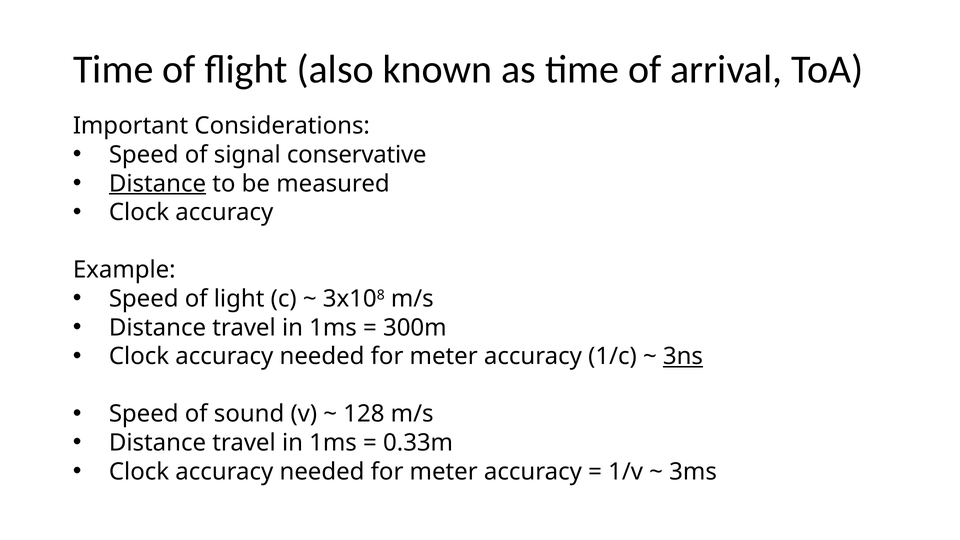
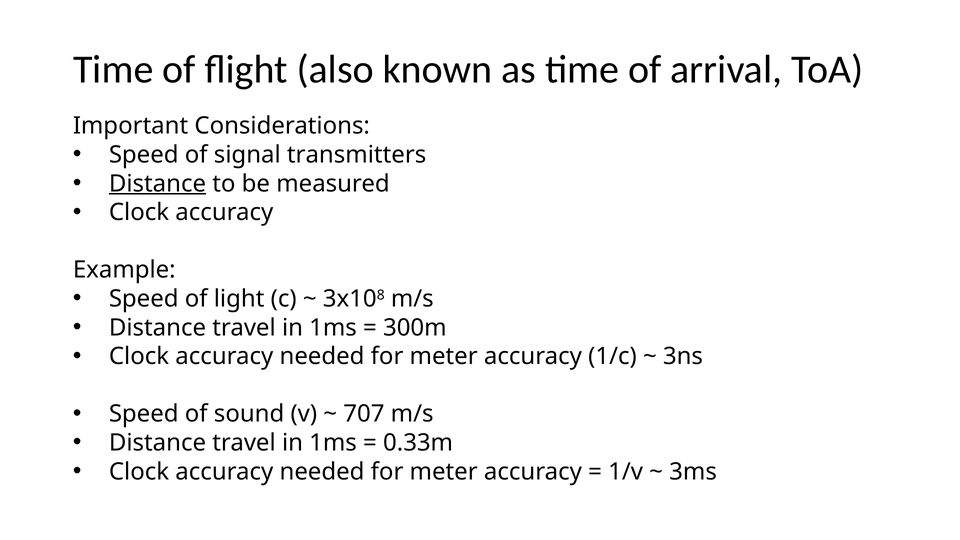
conservative: conservative -> transmitters (357, 155)
3ns underline: present -> none (683, 356)
128: 128 -> 707 (364, 414)
